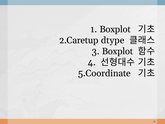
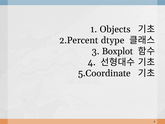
1 Boxplot: Boxplot -> Objects (115, 29)
2.Caretup: 2.Caretup -> 2.Percent (79, 40)
